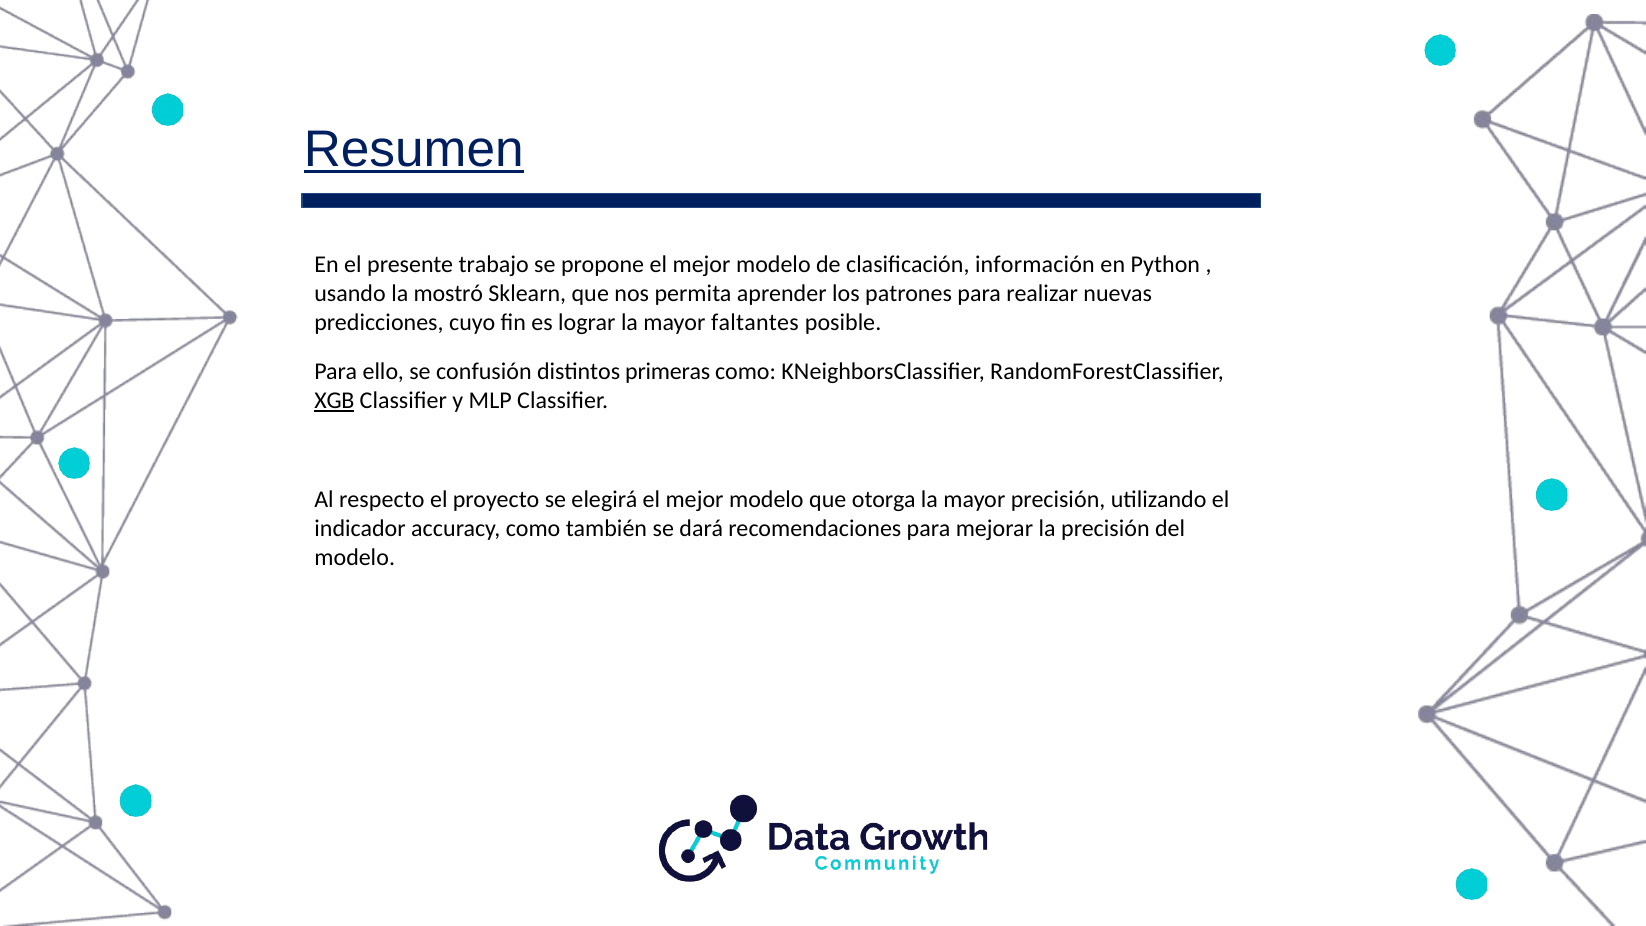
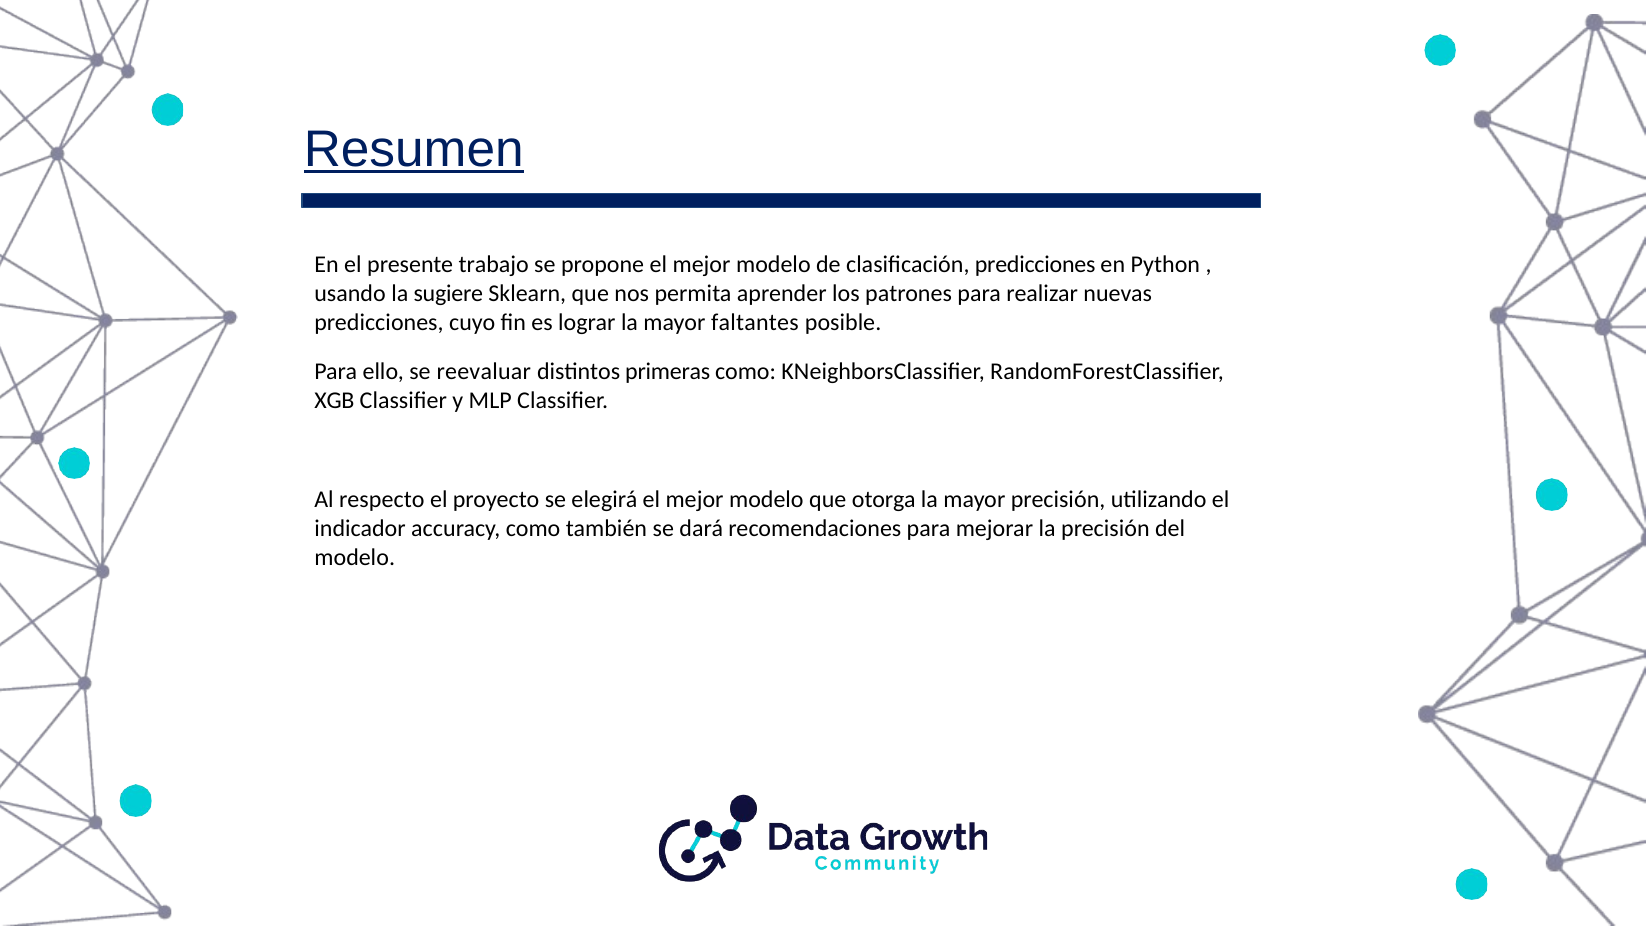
clasificación información: información -> predicciones (1035, 265)
mostró: mostró -> sugiere (448, 294)
confusión: confusión -> reevaluar (484, 372)
XGB underline: present -> none (334, 401)
